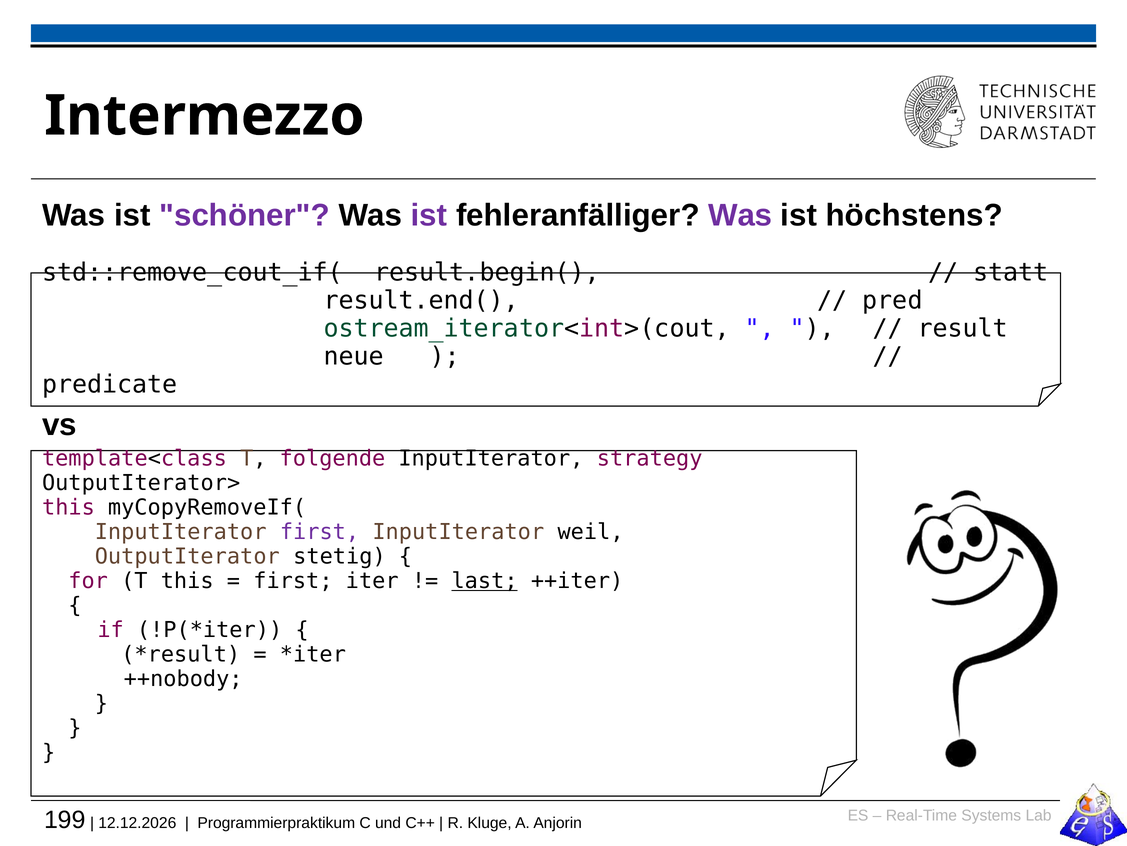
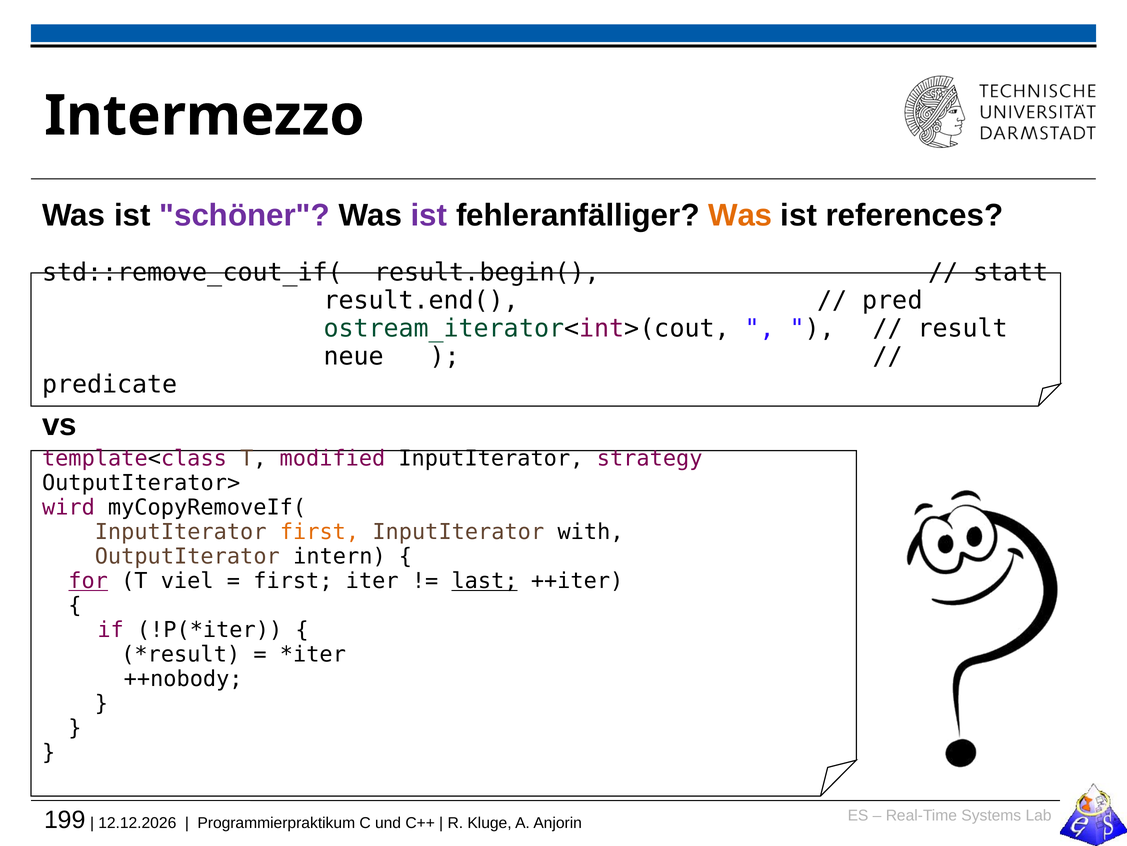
Was colour: purple -> orange (740, 215)
höchstens: höchstens -> references (914, 215)
folgende: folgende -> modified (332, 458)
this: this -> wird (68, 507)
first colour: purple -> orange (319, 532)
weil: weil -> with (591, 532)
stetig: stetig -> intern (339, 556)
for underline: none -> present (88, 581)
T this: this -> viel (187, 581)
